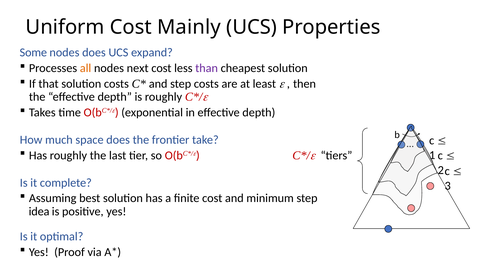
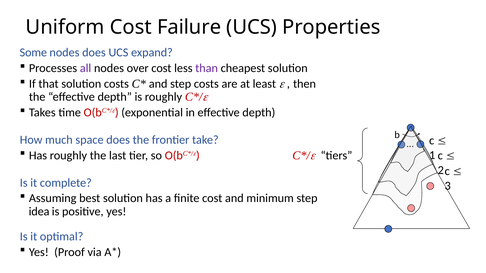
Mainly: Mainly -> Failure (189, 27)
all colour: orange -> purple (86, 68)
next: next -> over (138, 68)
